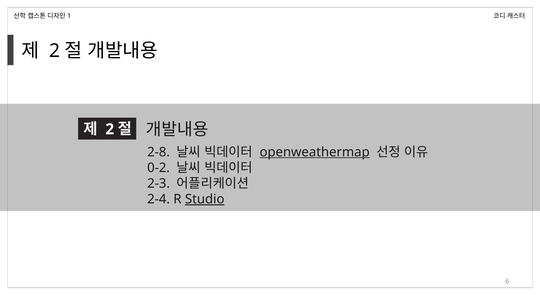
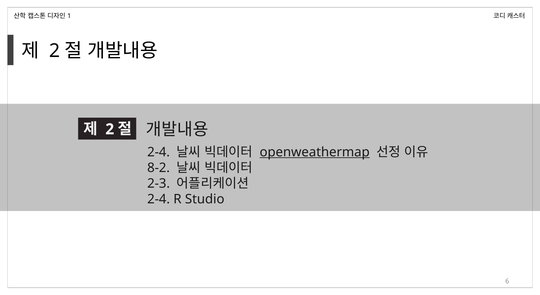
2-8: 2-8 -> 2-4 (159, 152)
0-2: 0-2 -> 8-2 (159, 168)
Studio underline: present -> none (205, 199)
